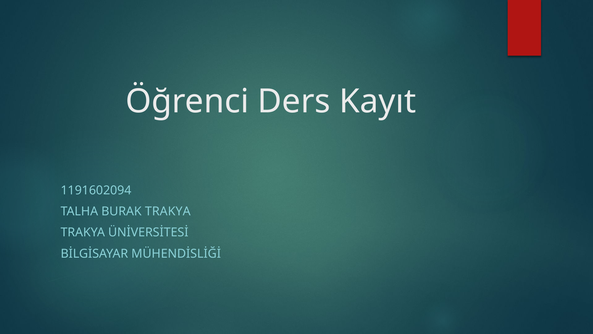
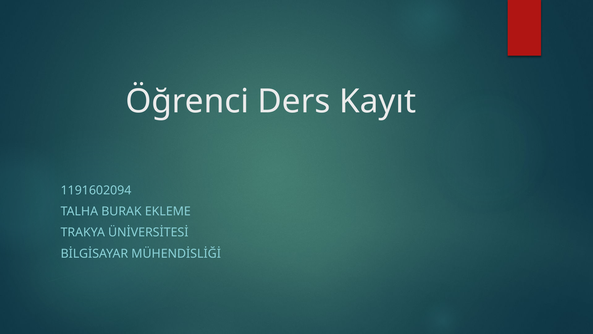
BURAK TRAKYA: TRAKYA -> EKLEME (168, 211)
